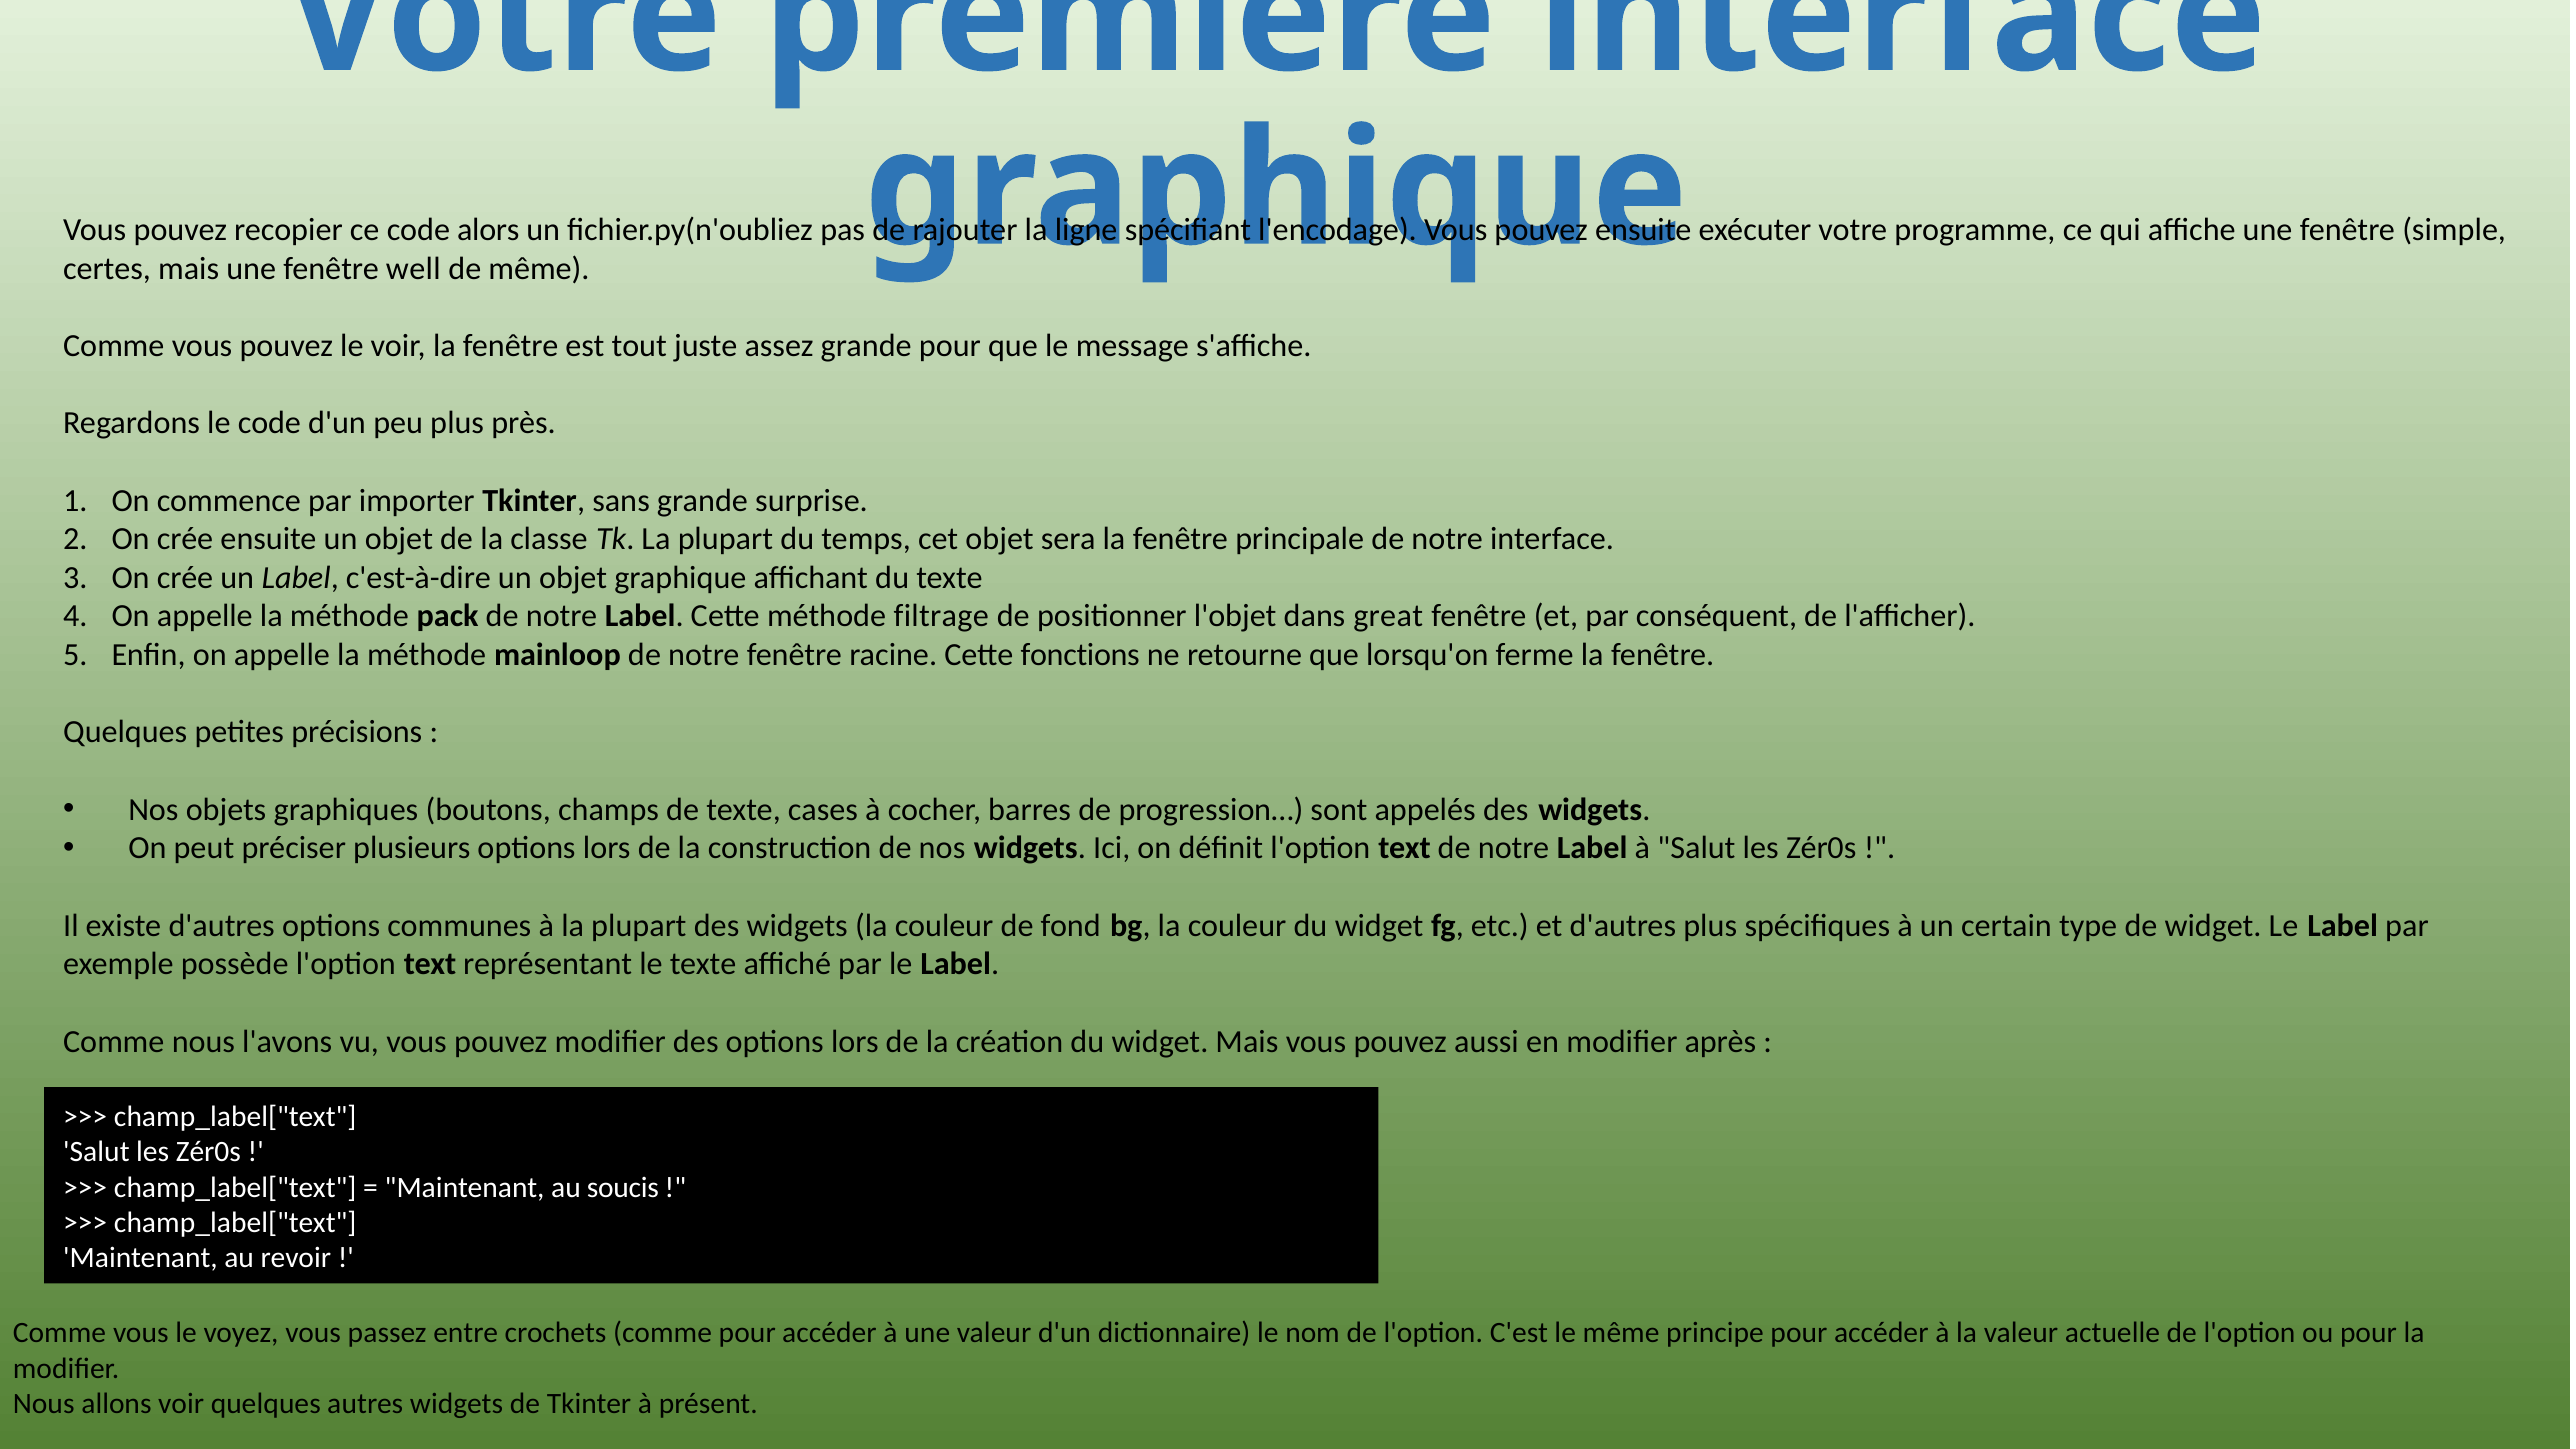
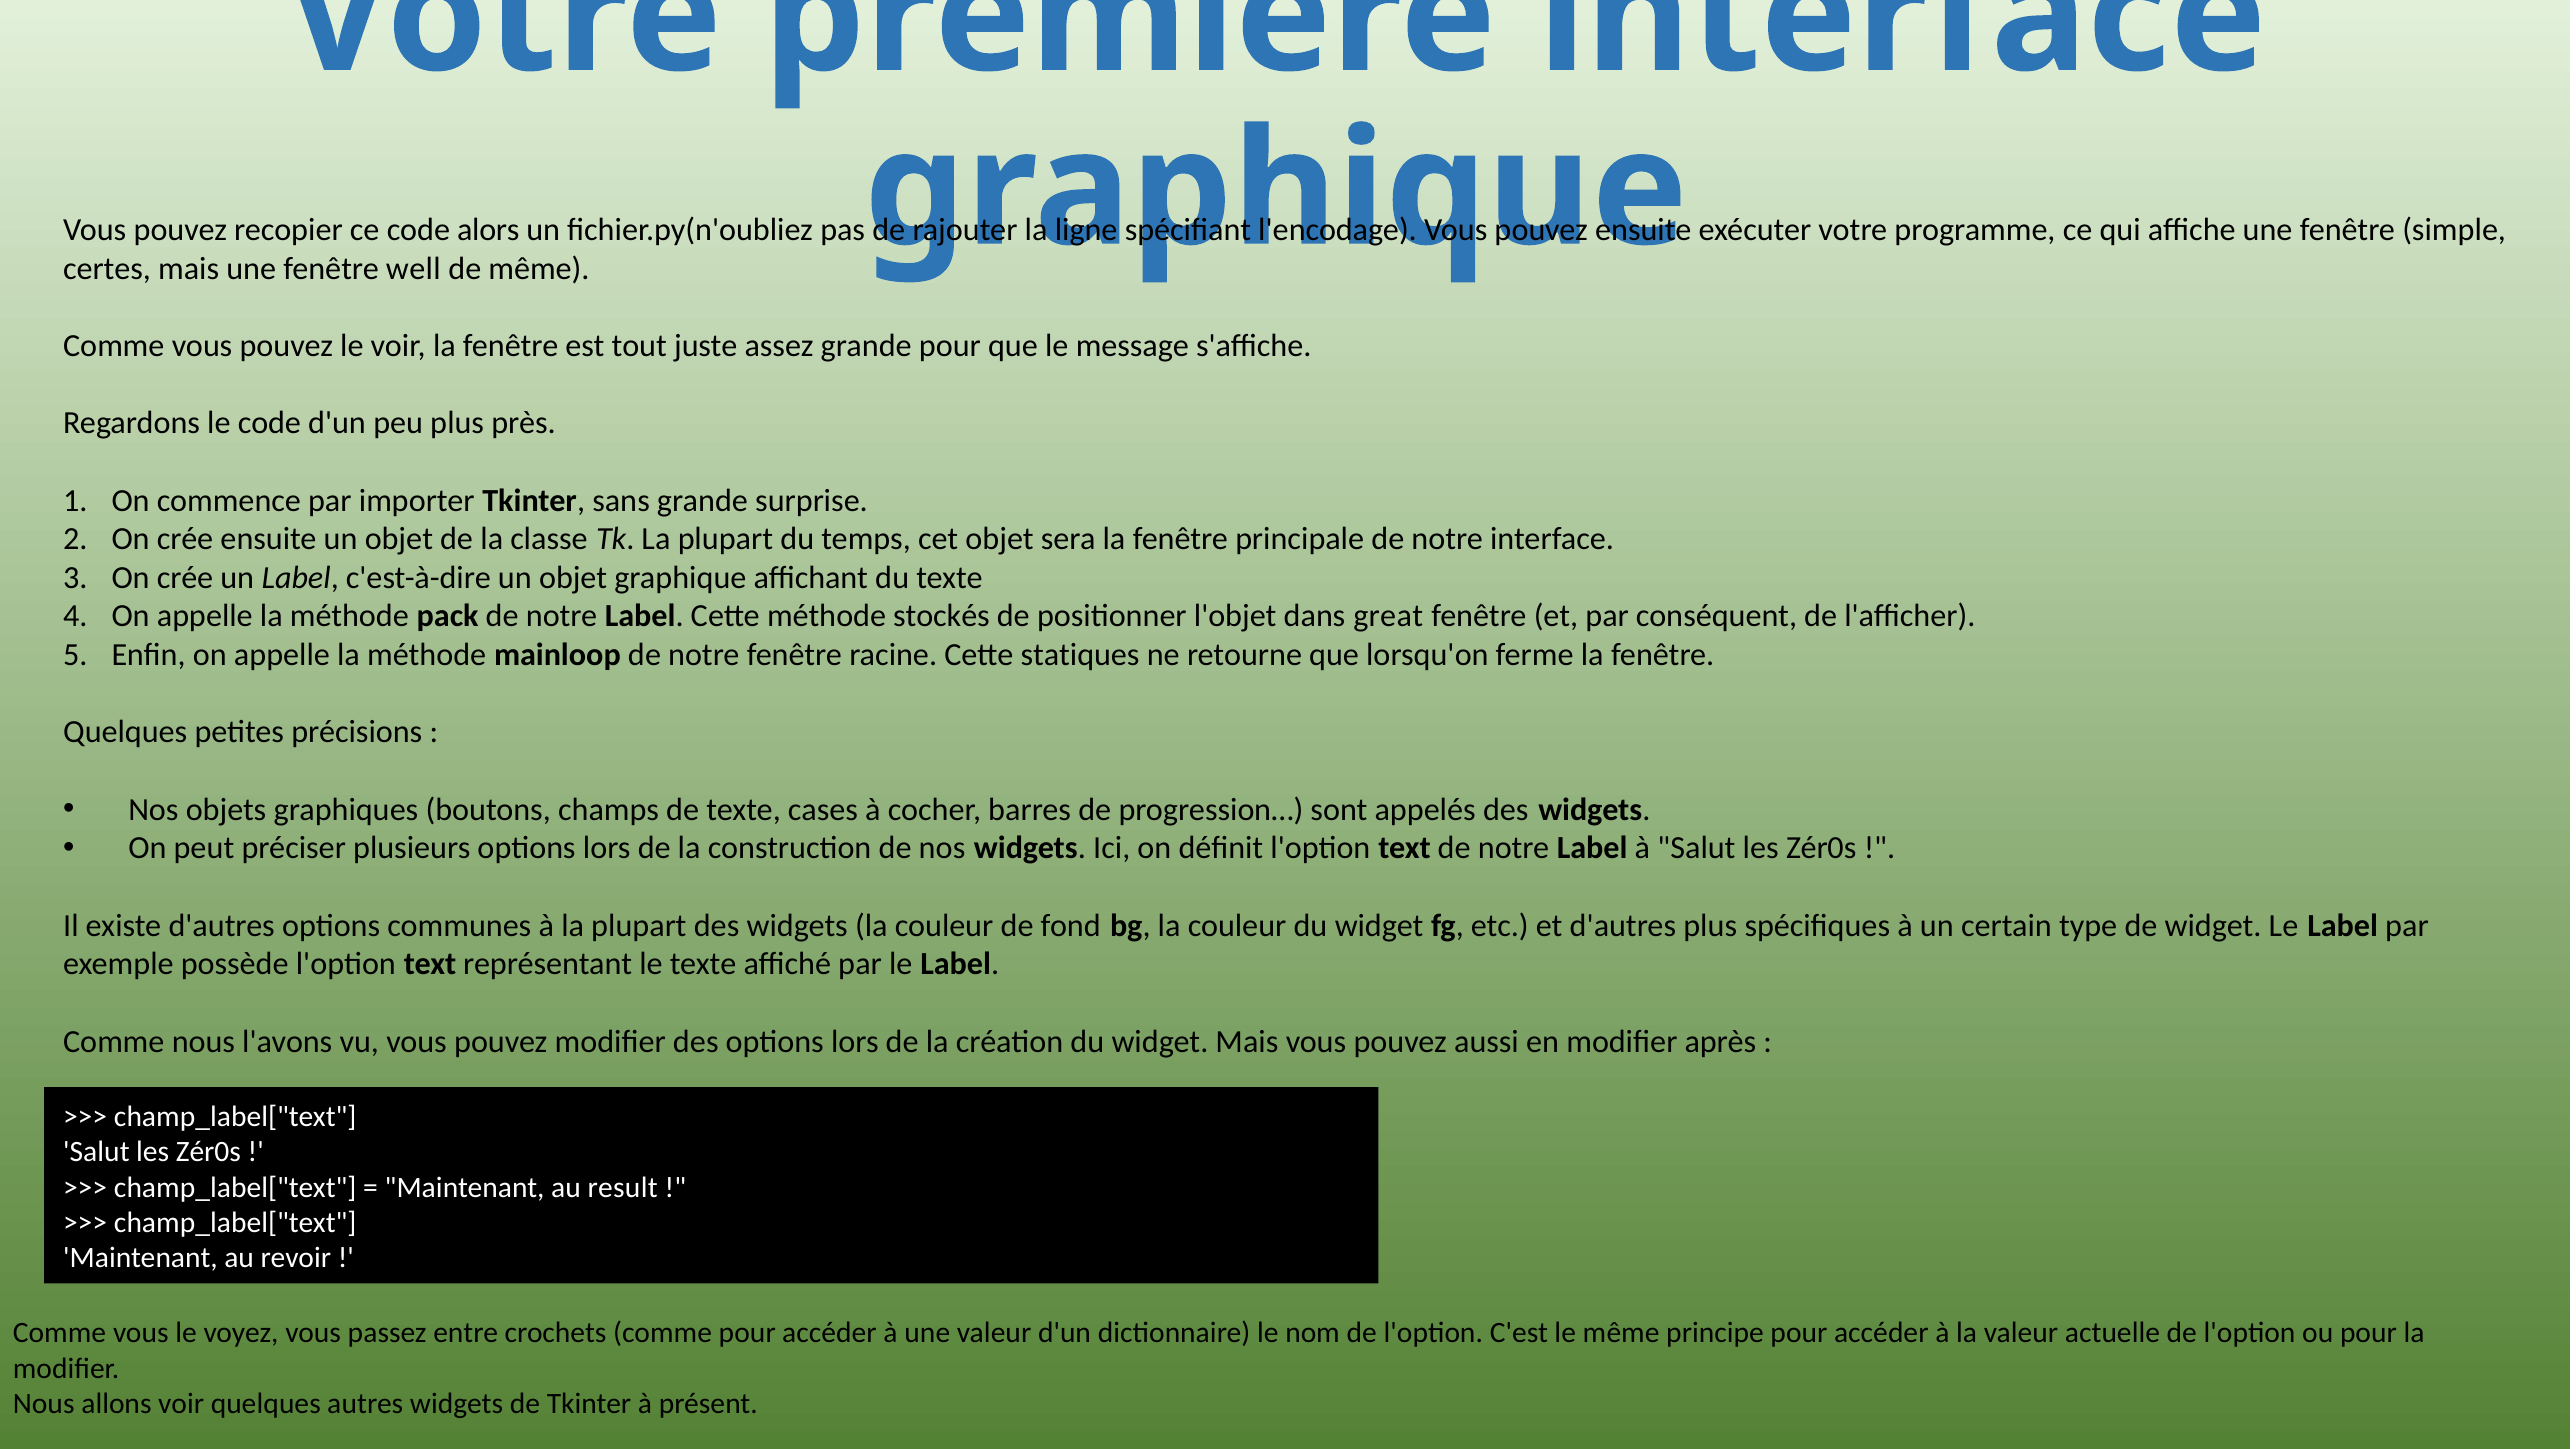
filtrage: filtrage -> stockés (941, 616)
fonctions: fonctions -> statiques (1080, 655)
soucis: soucis -> result (623, 1187)
